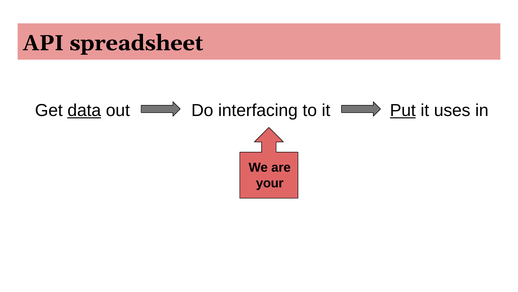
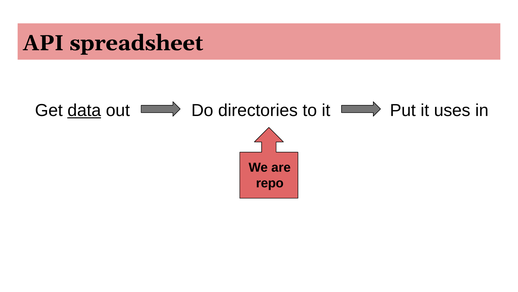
interfacing: interfacing -> directories (258, 110)
Put underline: present -> none (403, 110)
your: your -> repo (270, 183)
